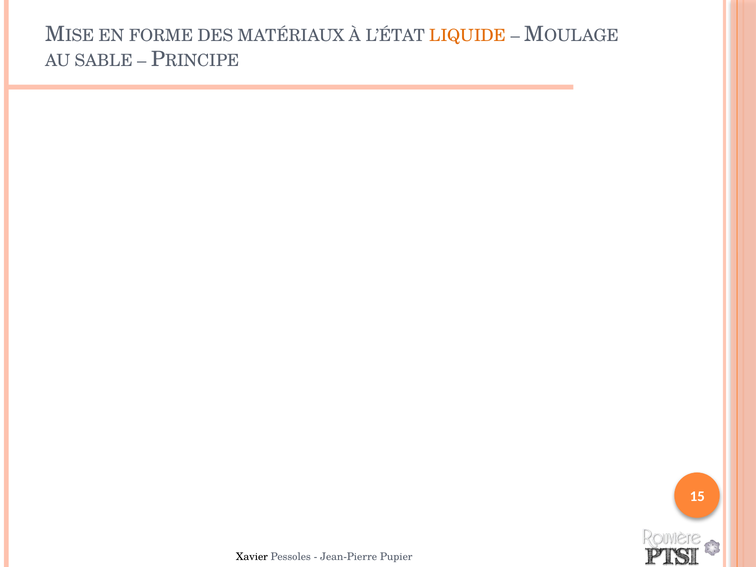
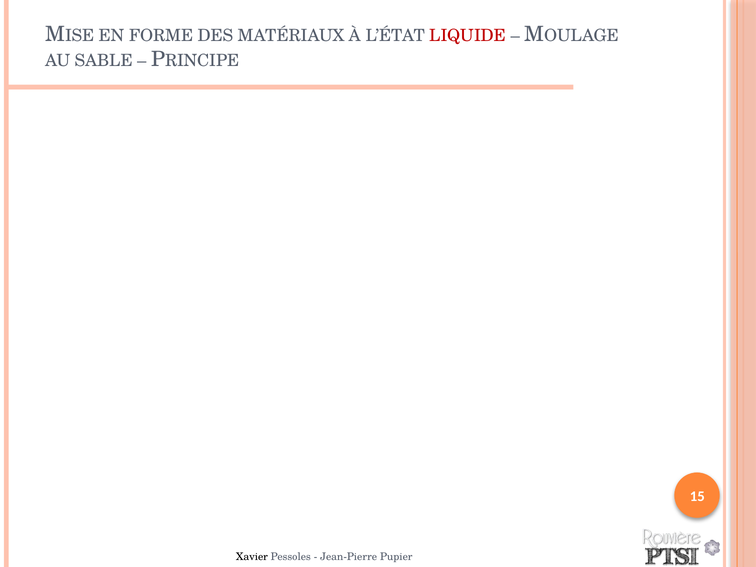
LIQUIDE colour: orange -> red (468, 36)
